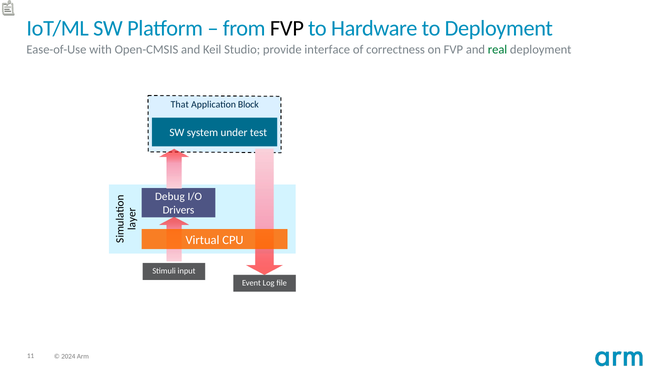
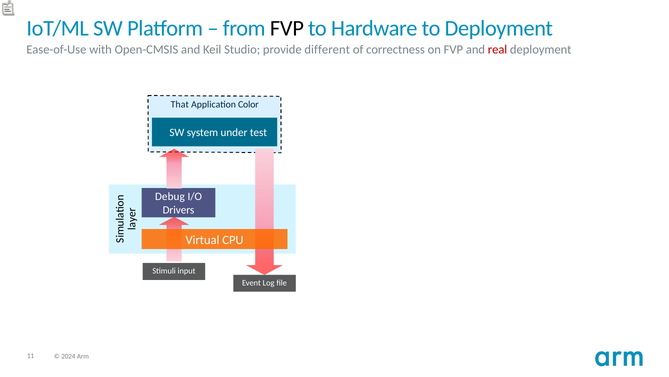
interface: interface -> different (327, 49)
real colour: green -> red (498, 49)
Block: Block -> Color (248, 104)
